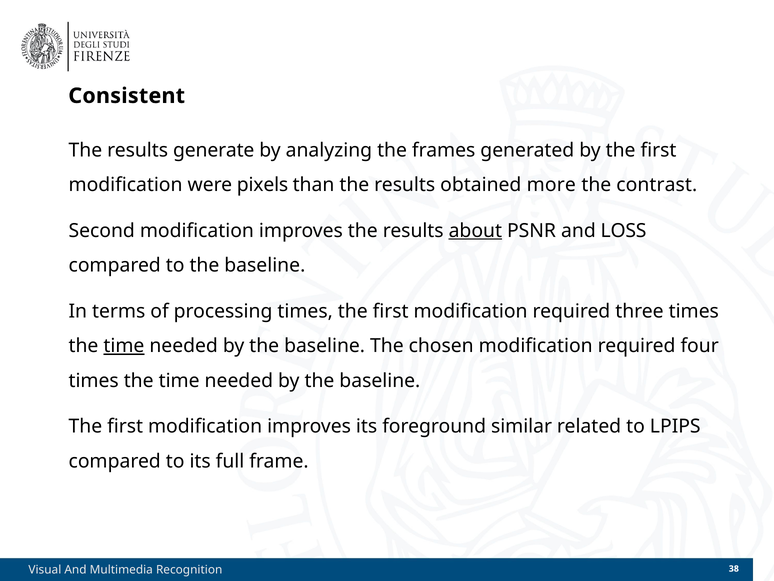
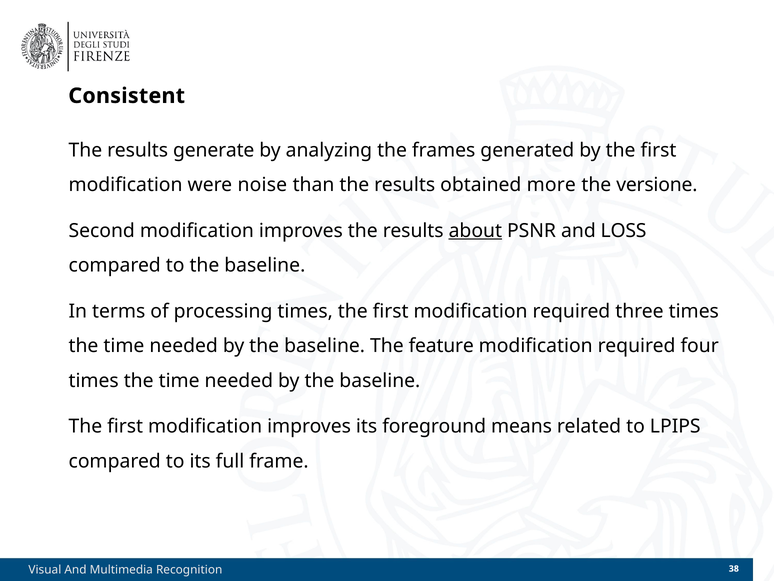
pixels: pixels -> noise (262, 185)
contrast: contrast -> versione (657, 185)
time underline: present -> none (124, 346)
chosen: chosen -> feature (441, 346)
similar: similar -> means (522, 426)
